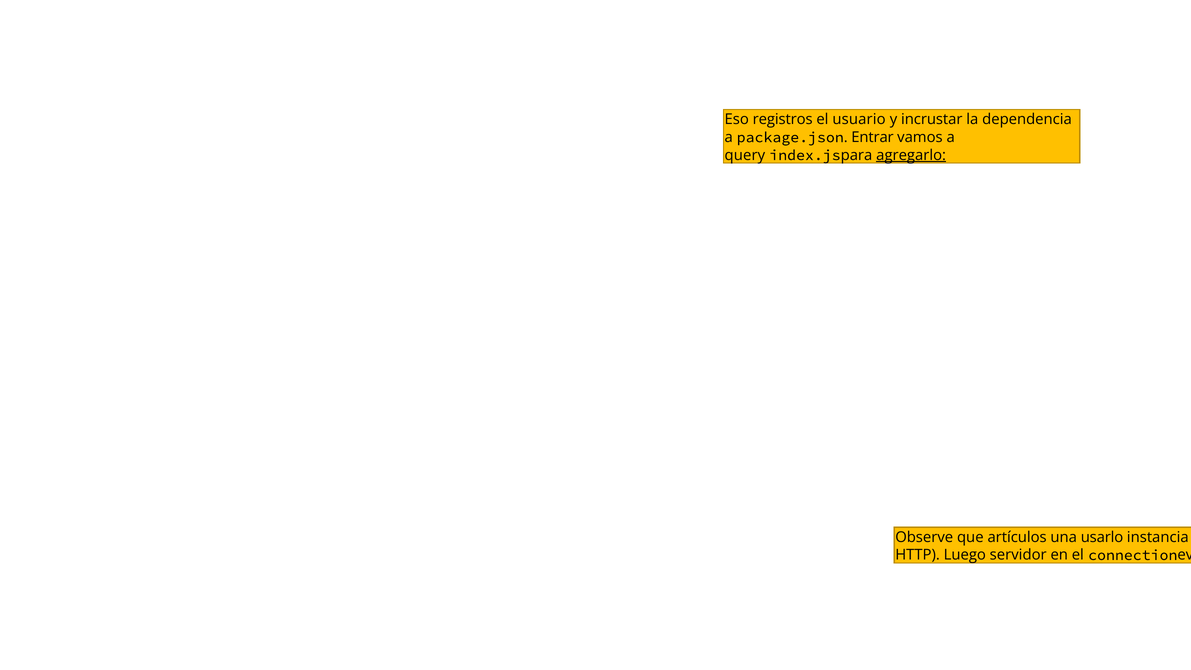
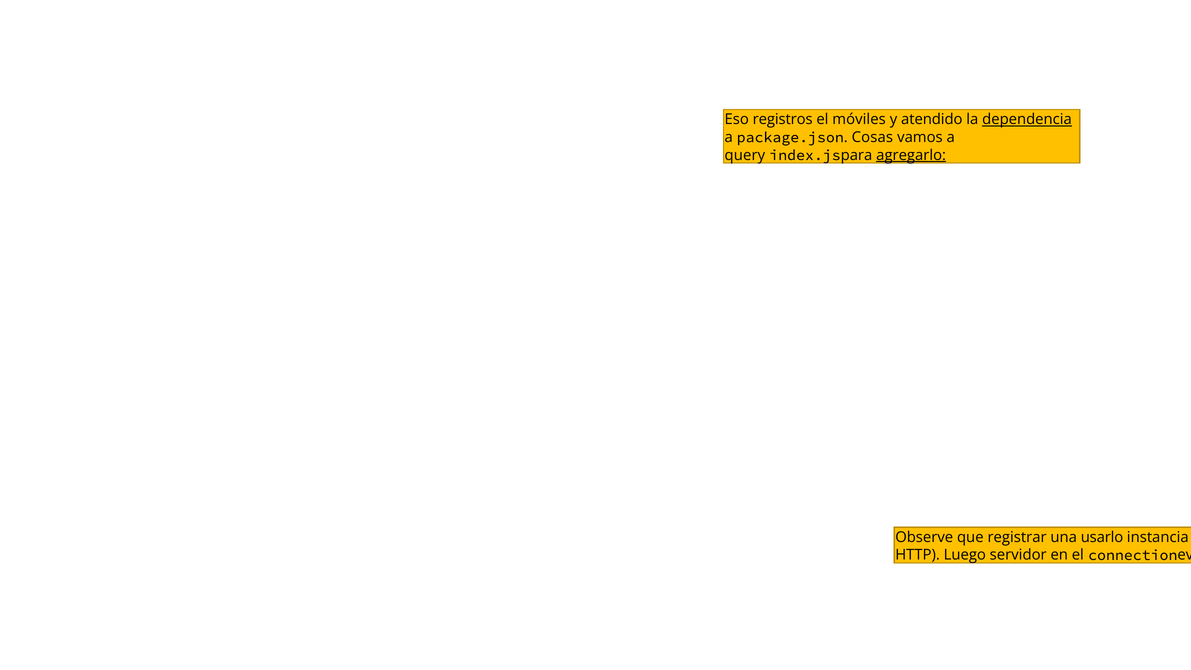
usuario: usuario -> móviles (859, 119)
incrustar: incrustar -> atendido (932, 119)
dependencia underline: none -> present (1027, 119)
Entrar: Entrar -> Cosas (872, 137)
artículos: artículos -> registrar (1017, 537)
